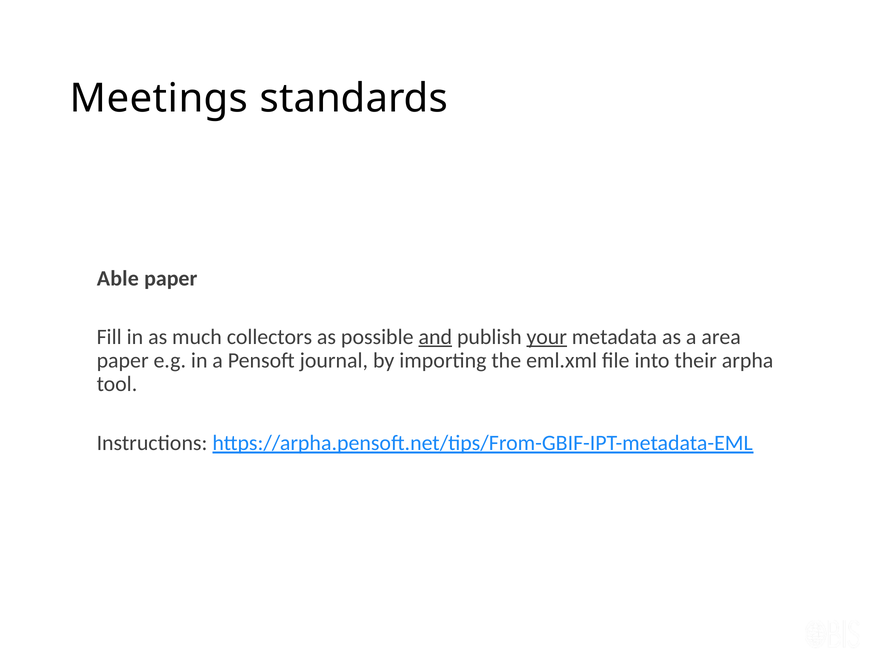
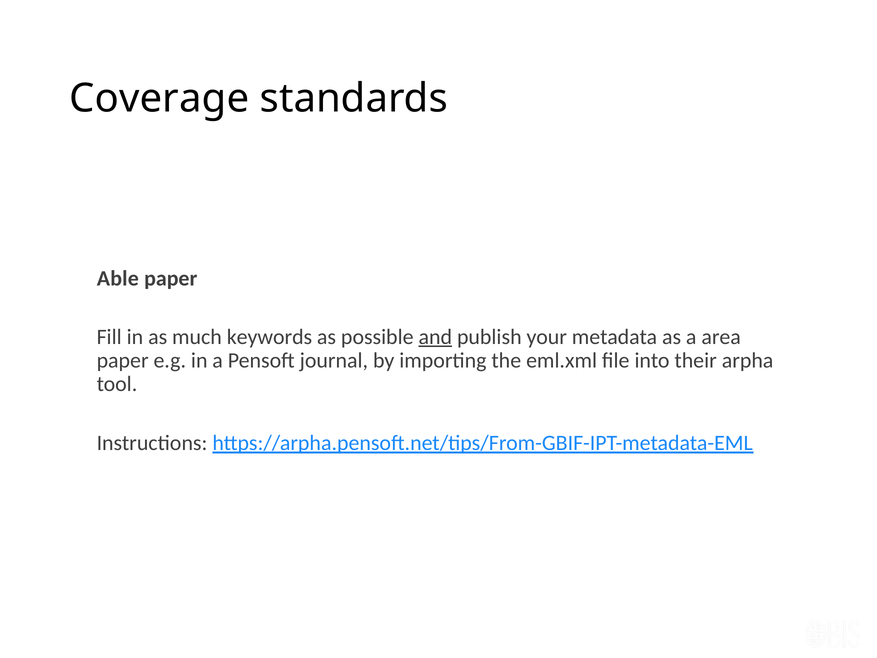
Meetings: Meetings -> Coverage (159, 98)
collectors: collectors -> keywords (269, 337)
your underline: present -> none (547, 337)
